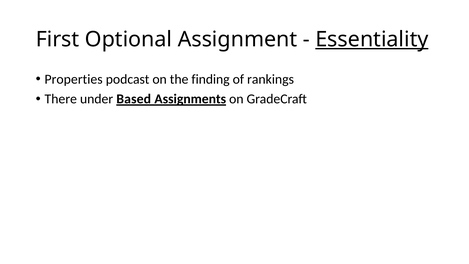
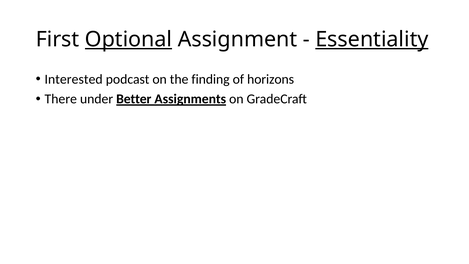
Optional underline: none -> present (129, 39)
Properties: Properties -> Interested (74, 79)
rankings: rankings -> horizons (271, 79)
Based: Based -> Better (134, 99)
